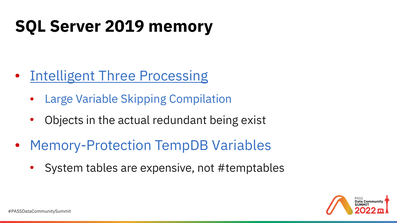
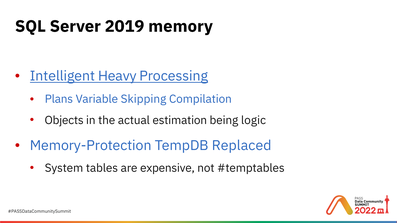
Three: Three -> Heavy (117, 76)
Large: Large -> Plans (59, 99)
redundant: redundant -> estimation (180, 120)
exist: exist -> logic (254, 120)
Variables: Variables -> Replaced (242, 146)
